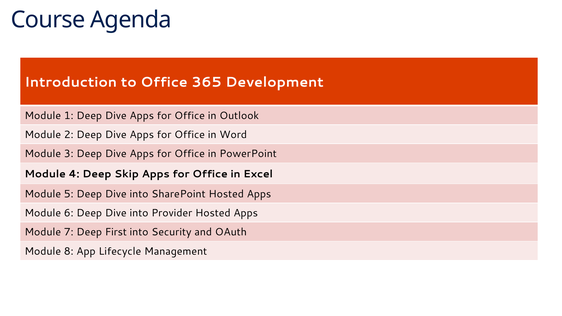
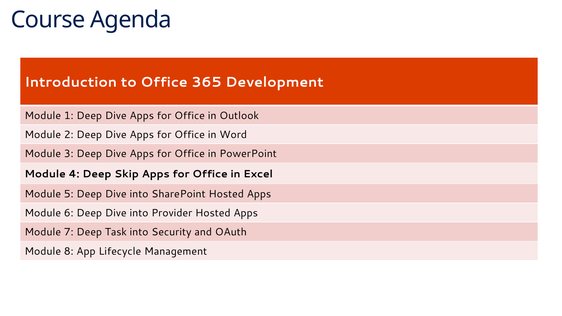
First: First -> Task (116, 232)
